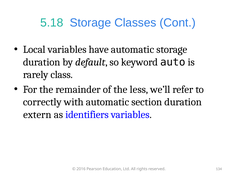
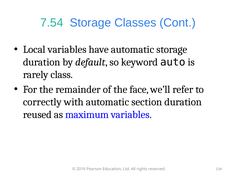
5.18: 5.18 -> 7.54 (52, 23)
less: less -> face (139, 89)
extern: extern -> reused (37, 115)
identifiers: identifiers -> maximum (87, 115)
